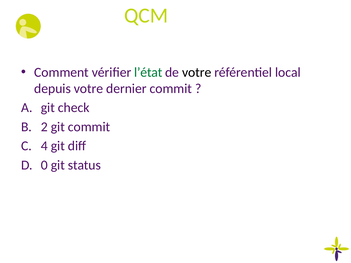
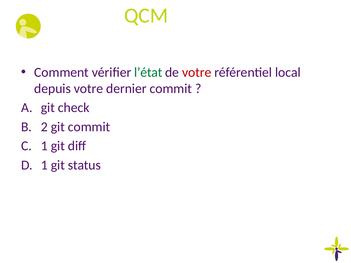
votre colour: black -> red (197, 72)
4: 4 -> 1 (44, 146)
0: 0 -> 1 (44, 165)
